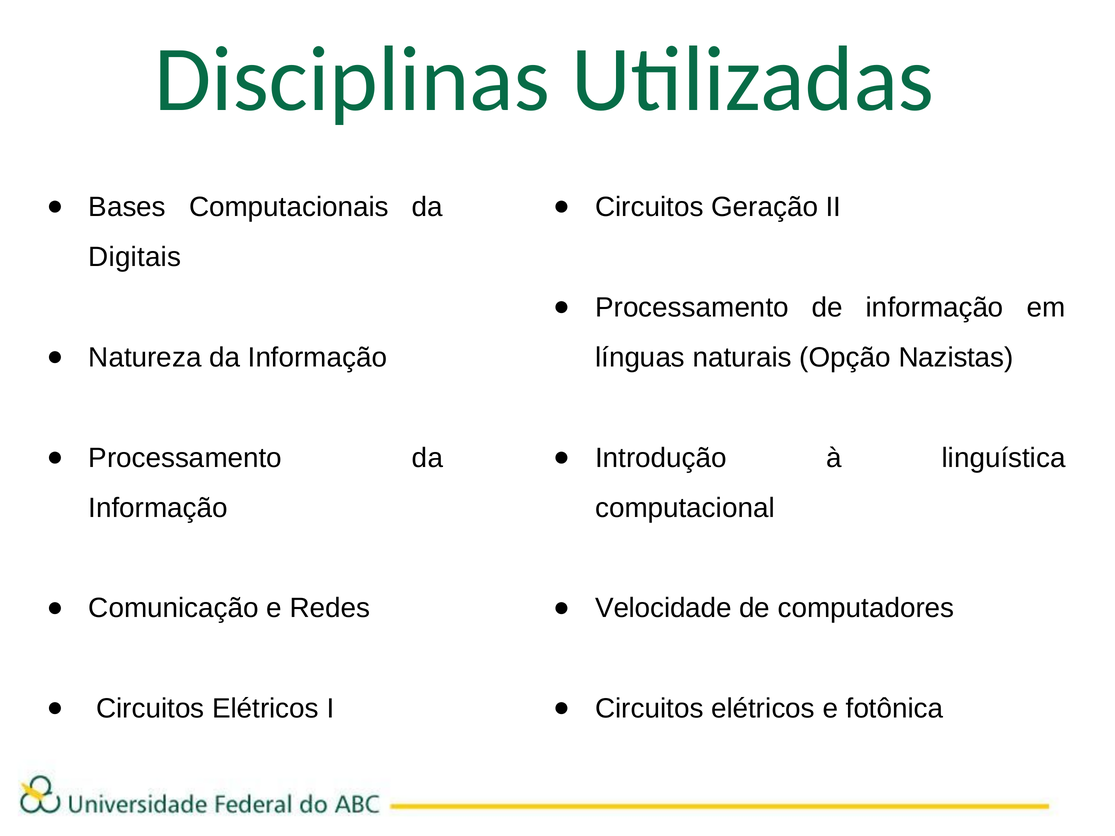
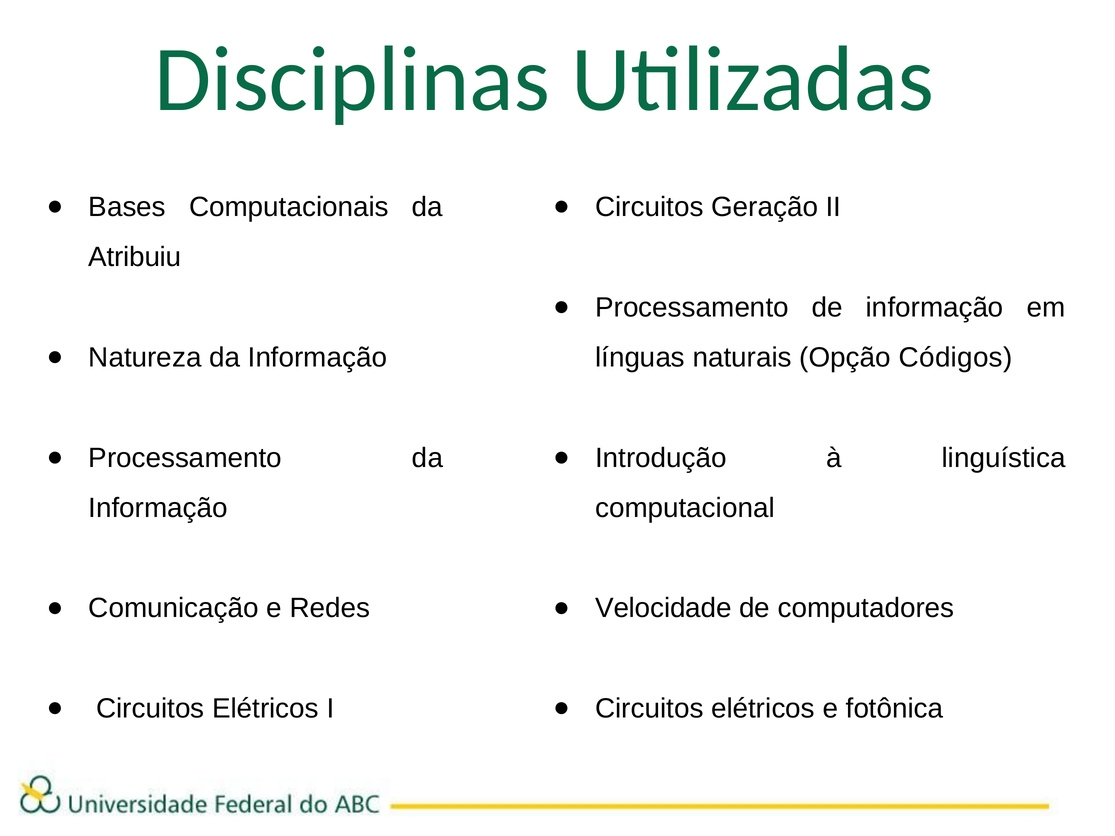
Digitais: Digitais -> Atribuiu (135, 257)
Nazistas: Nazistas -> Códigos (956, 358)
